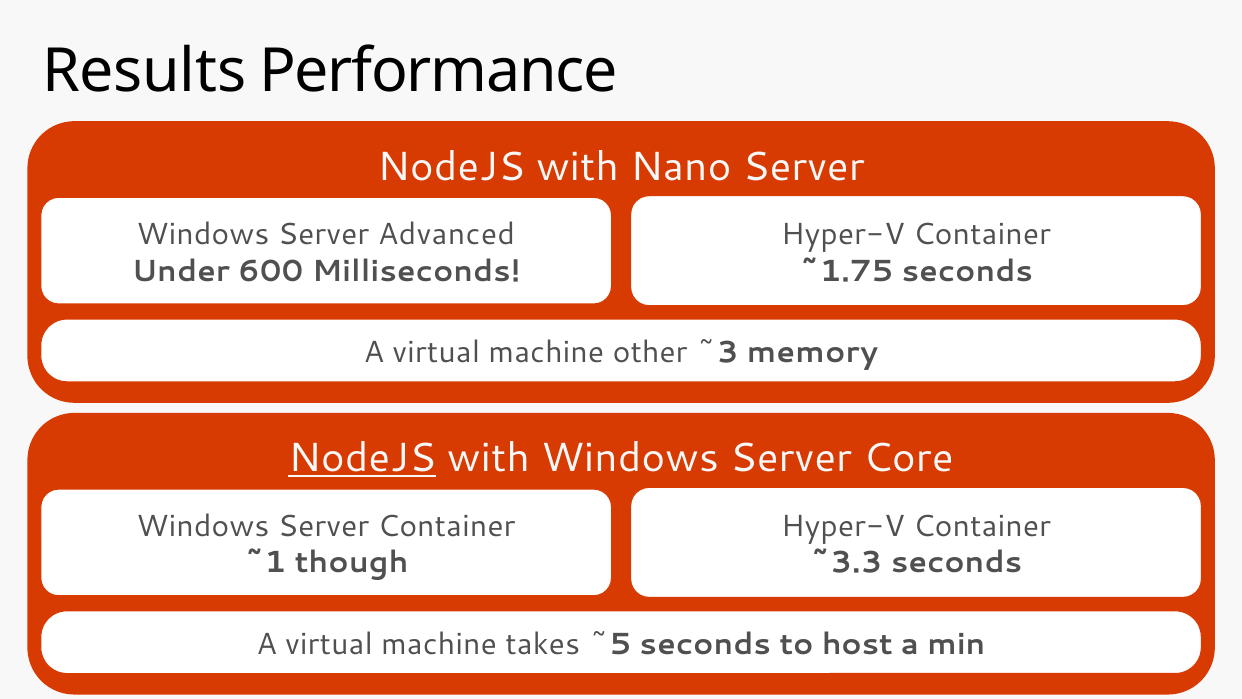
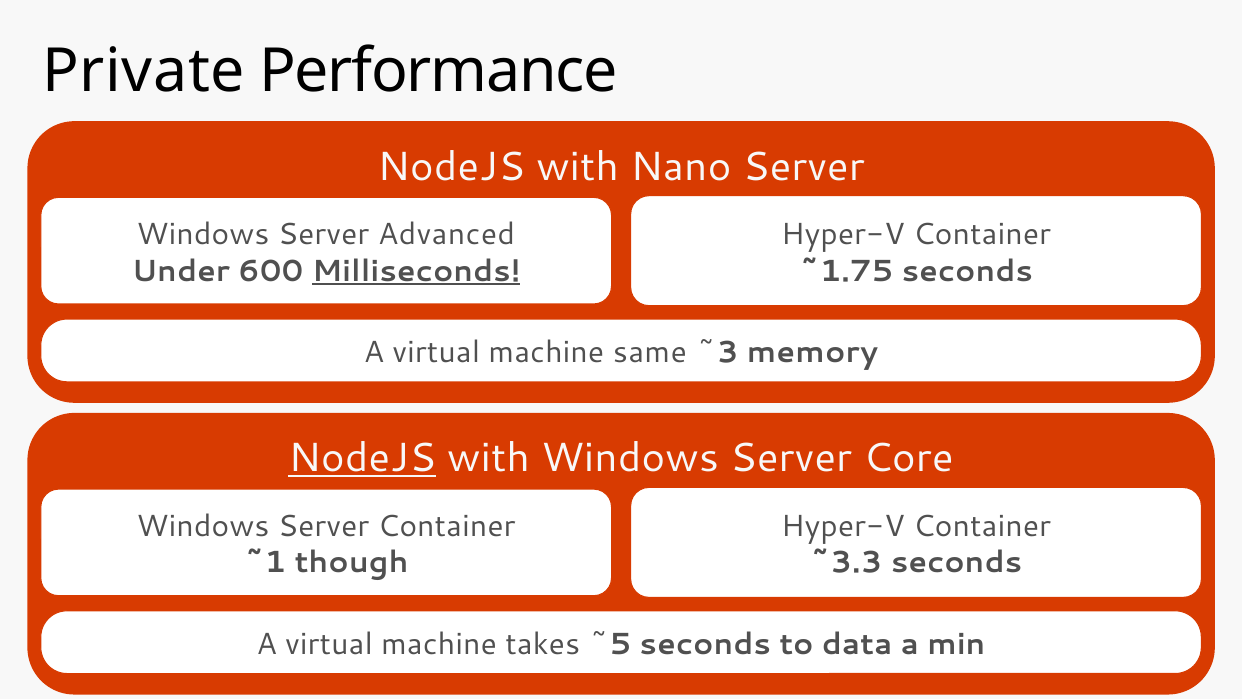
Results: Results -> Private (144, 71)
Milliseconds underline: none -> present (416, 271)
other: other -> same (650, 352)
host: host -> data (857, 644)
